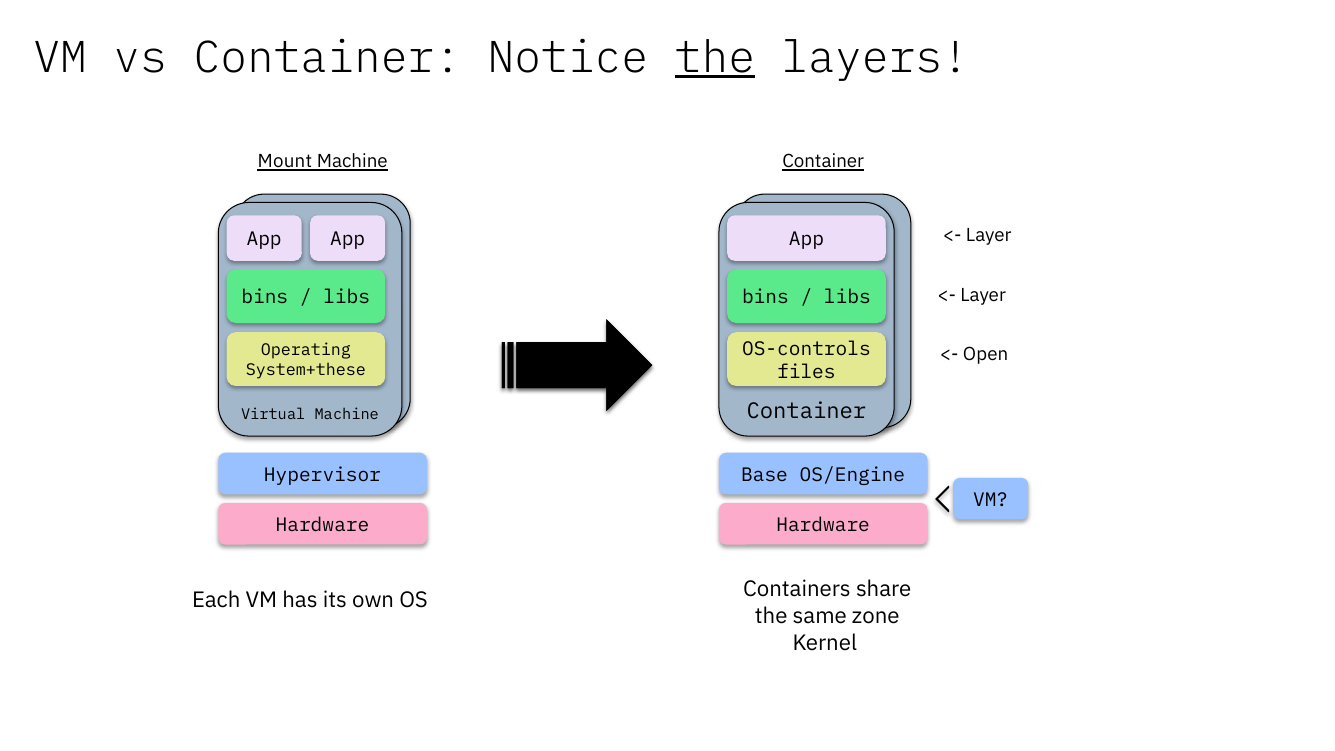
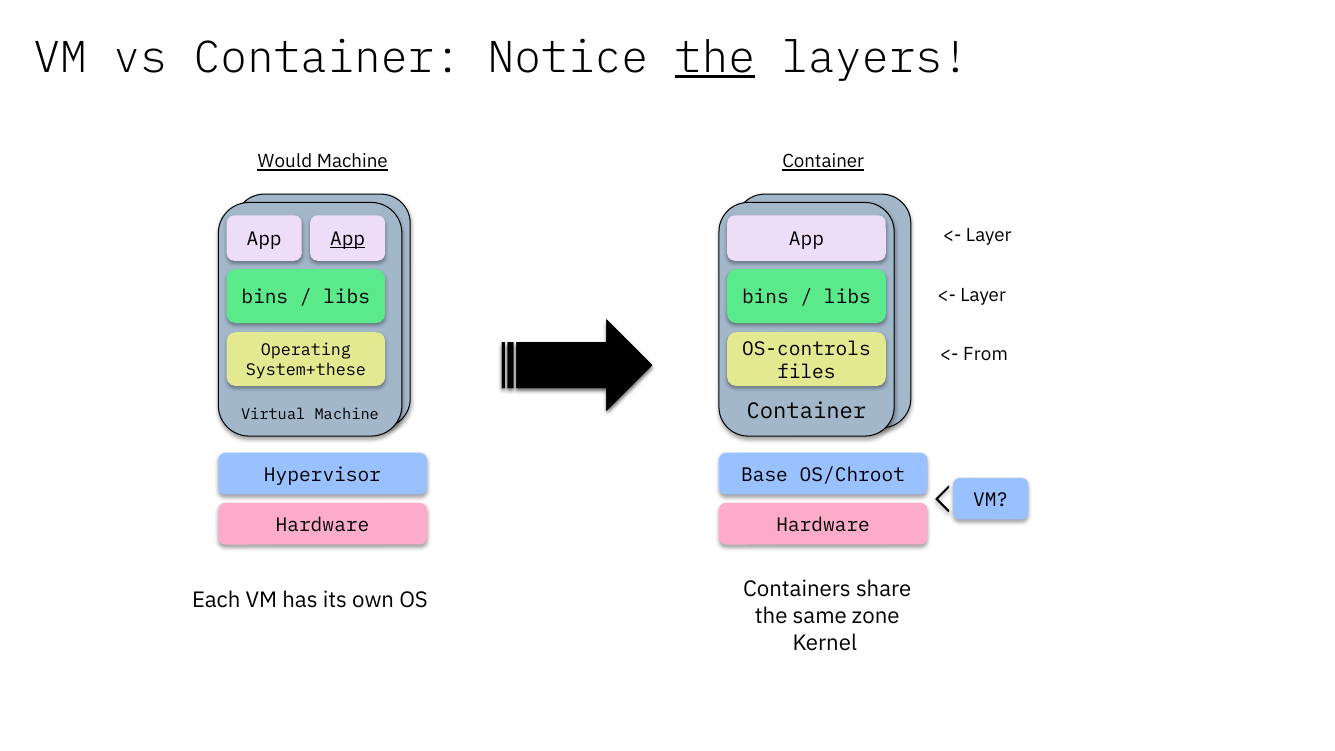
Mount: Mount -> Would (285, 162)
App underline: none -> present (348, 239)
Open: Open -> From (986, 355)
OS/Engine: OS/Engine -> OS/Chroot (852, 475)
